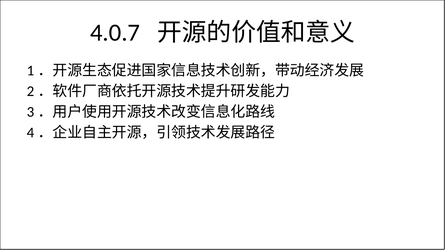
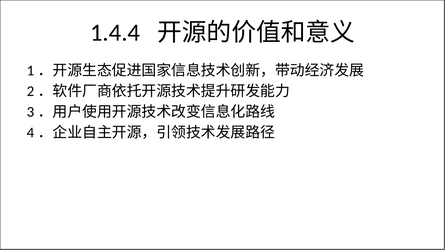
4.0.7: 4.0.7 -> 1.4.4 (115, 33)
